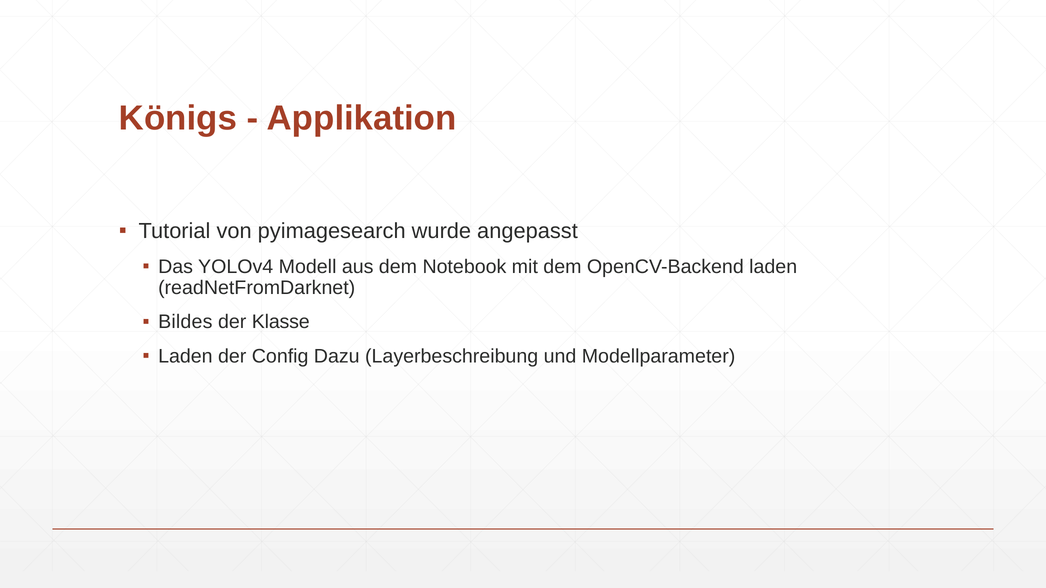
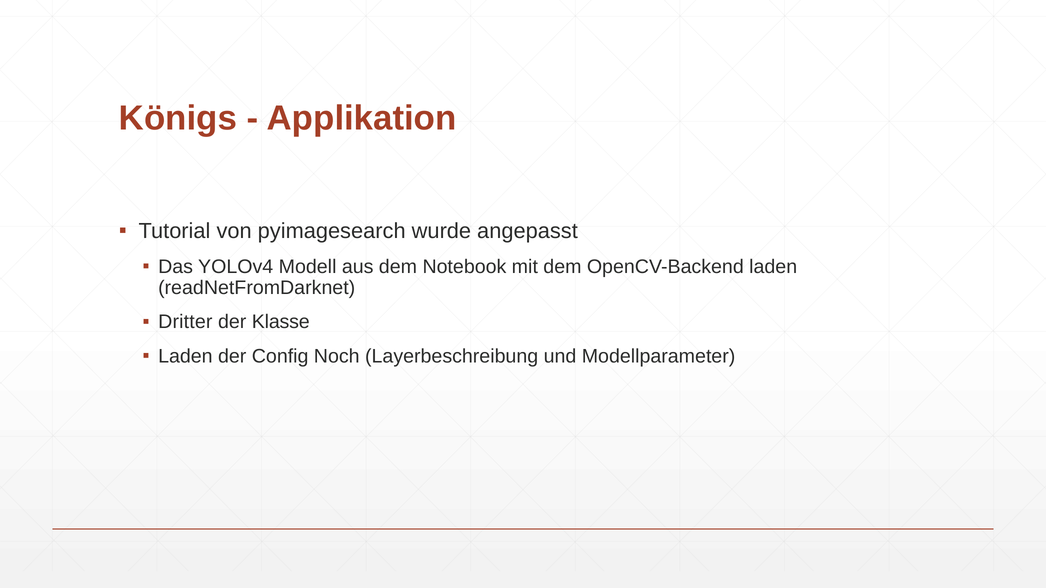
Bildes: Bildes -> Dritter (185, 322)
Dazu: Dazu -> Noch (337, 356)
